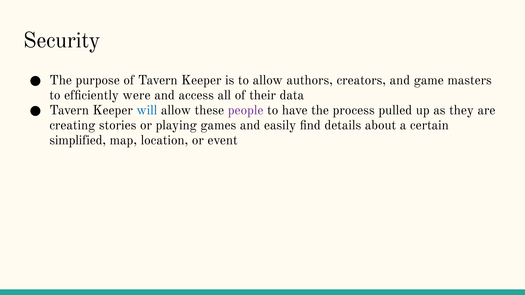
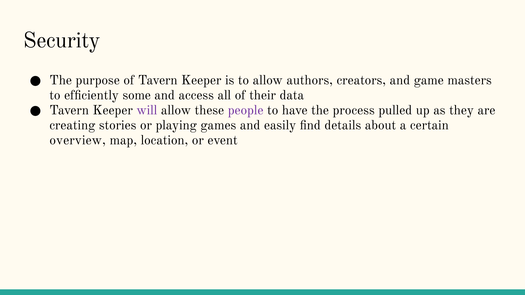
were: were -> some (137, 95)
will colour: blue -> purple (147, 110)
simplified: simplified -> overview (78, 140)
